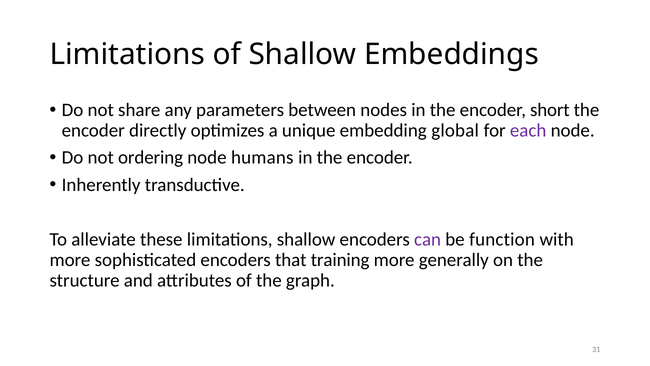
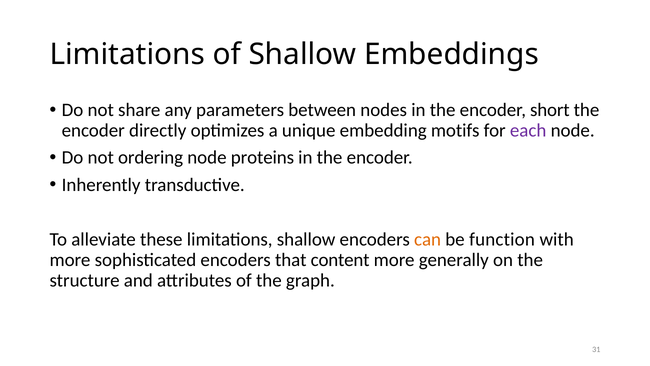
global: global -> motifs (455, 130)
humans: humans -> proteins (262, 158)
can colour: purple -> orange (428, 239)
training: training -> content (340, 260)
